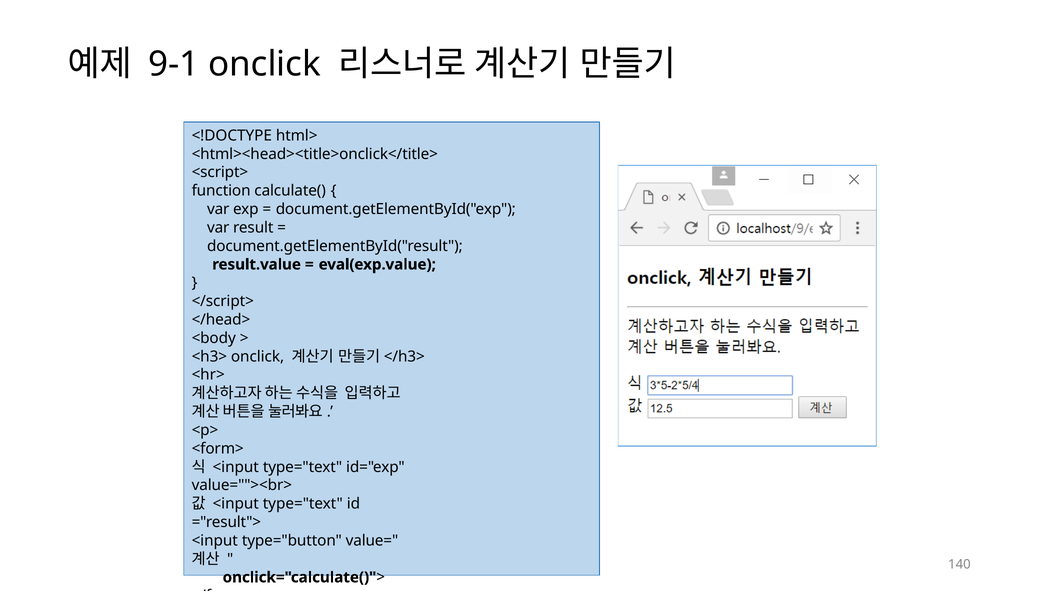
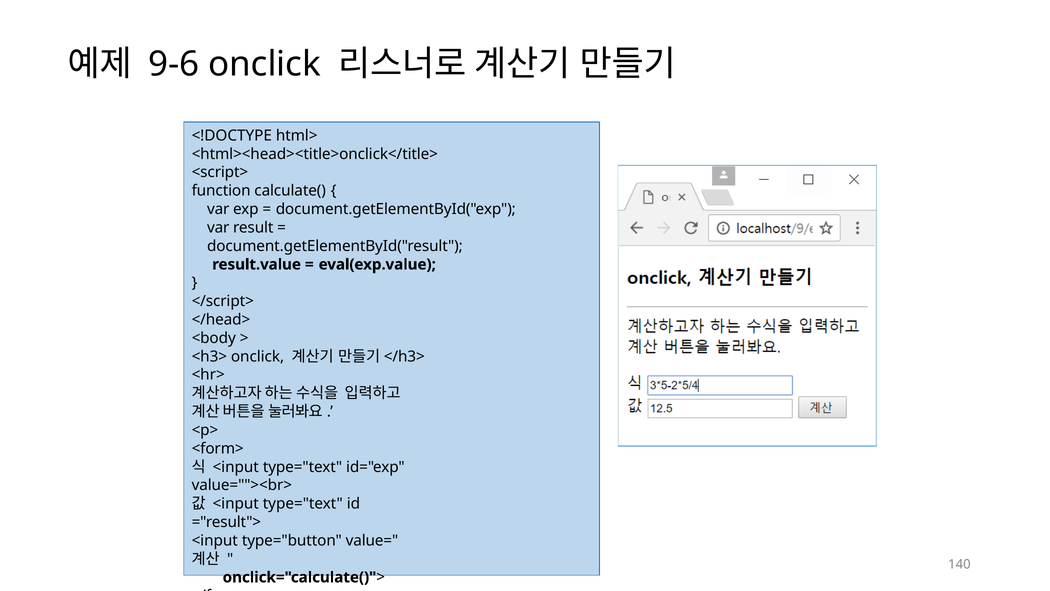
9-1: 9-1 -> 9-6 (174, 64)
